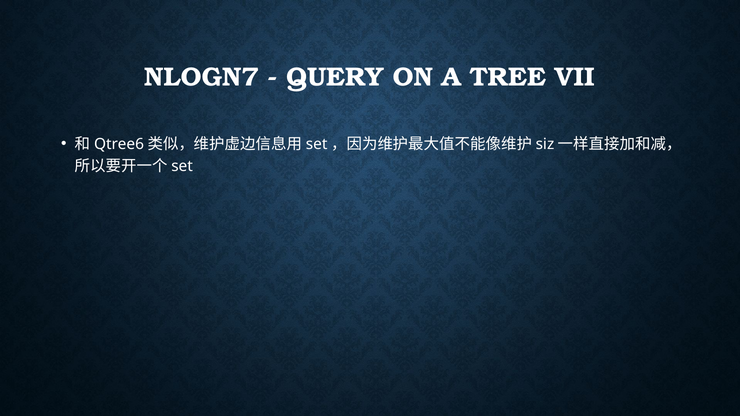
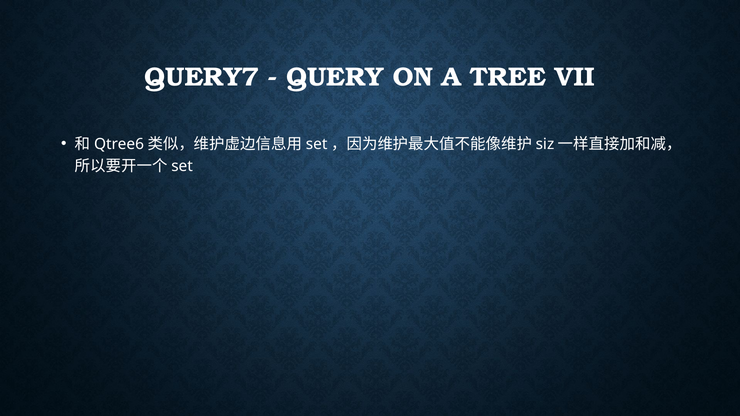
NLOGN7: NLOGN7 -> QUERY7 (202, 77)
